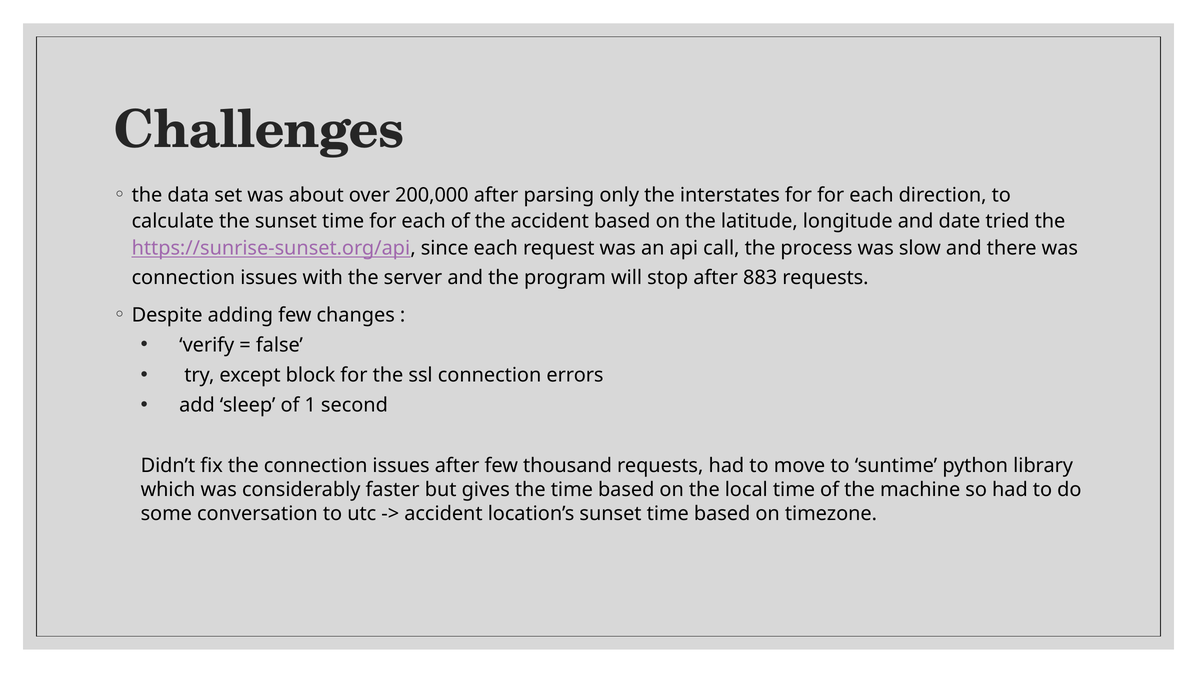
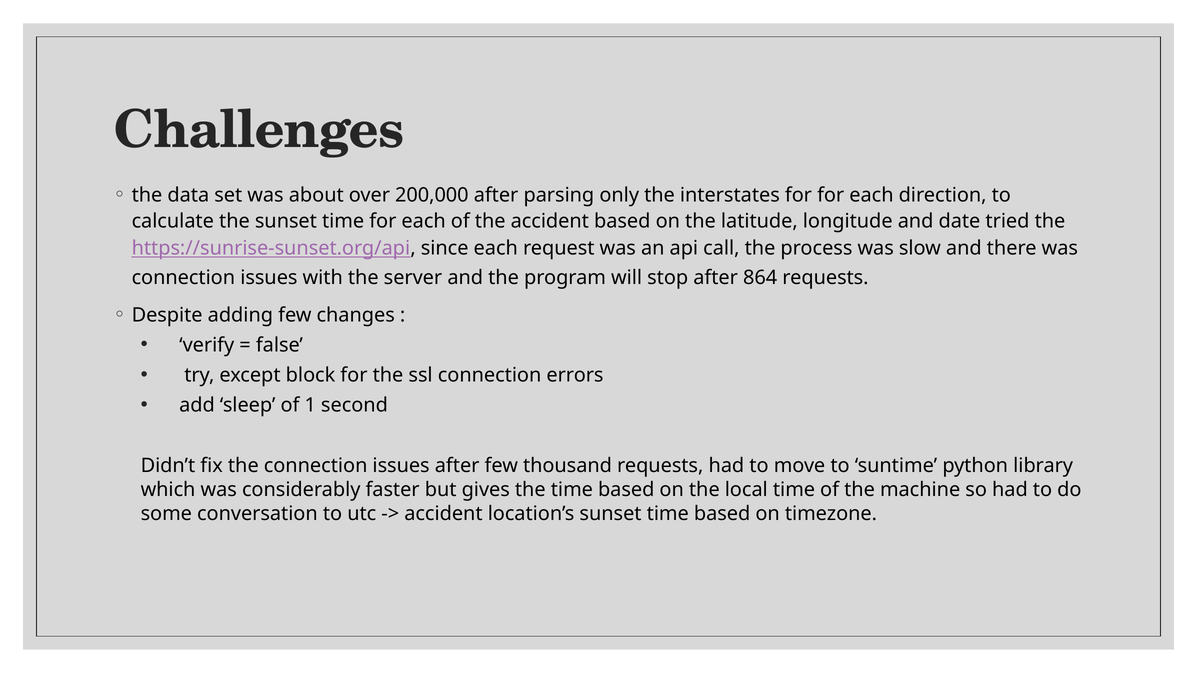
883: 883 -> 864 (760, 278)
